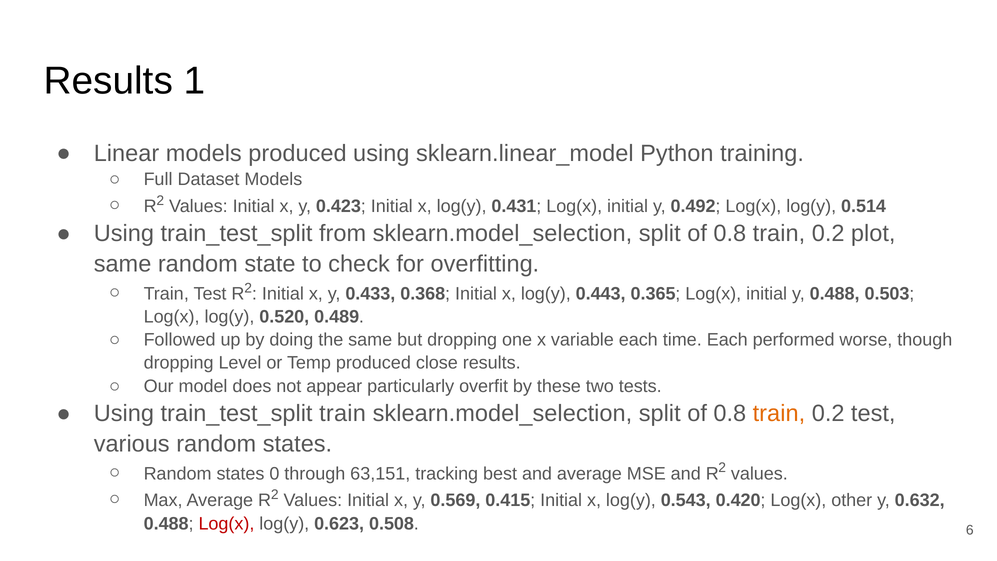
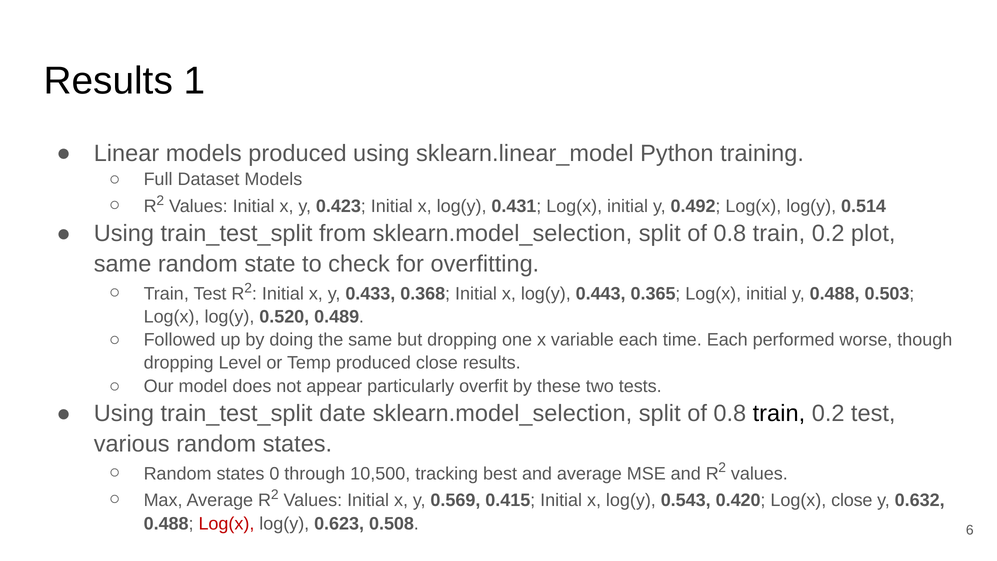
train_test_split train: train -> date (343, 413)
train colour: orange -> black (779, 413)
63,151: 63,151 -> 10,500 (380, 474)
Log(x other: other -> close (852, 500)
